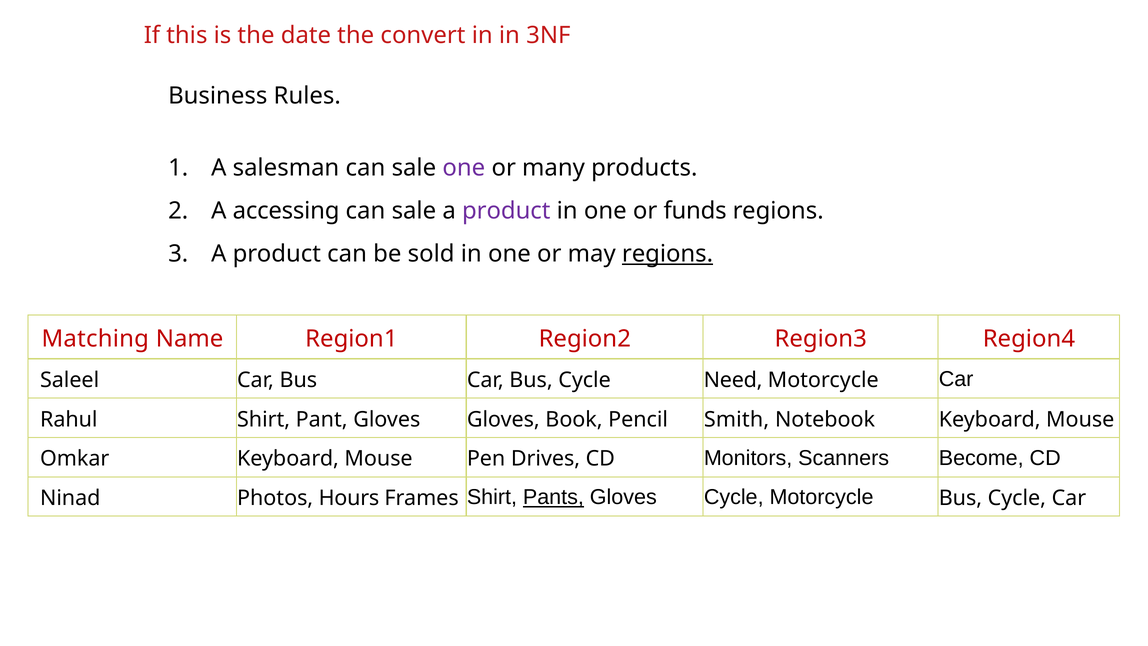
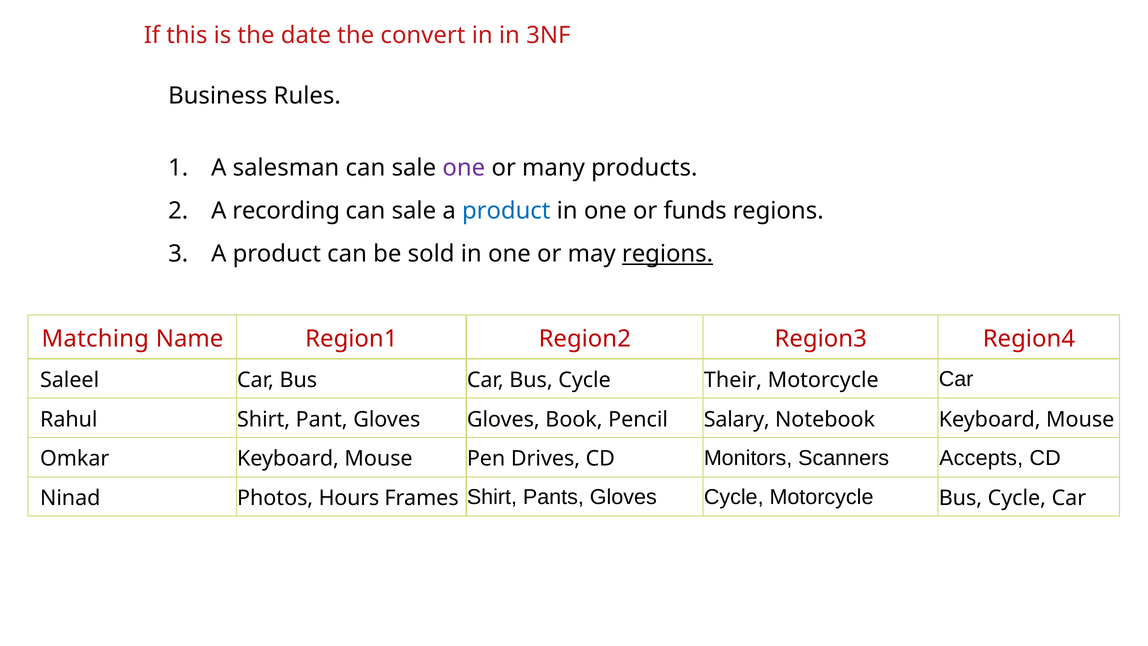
accessing: accessing -> recording (286, 211)
product colour: purple -> blue (506, 211)
Need: Need -> Their (733, 380)
Smith: Smith -> Salary (737, 419)
Become: Become -> Accepts (981, 458)
Pants underline: present -> none (553, 497)
